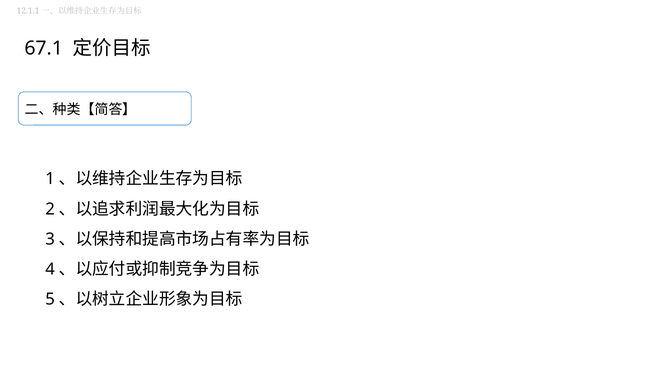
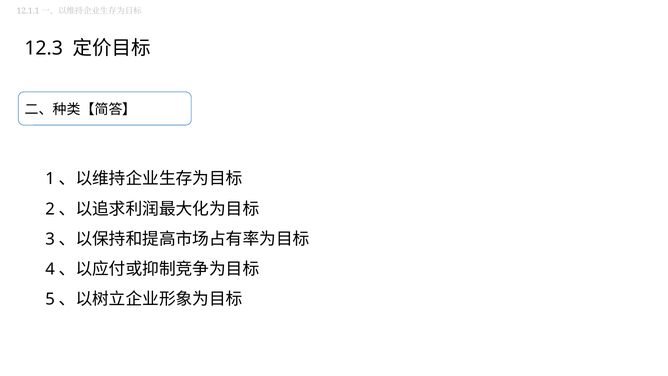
67.1: 67.1 -> 12.3 (44, 48)
